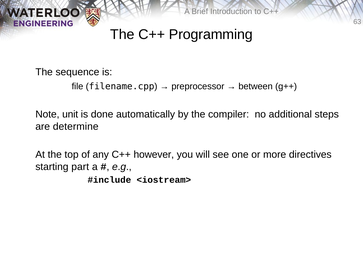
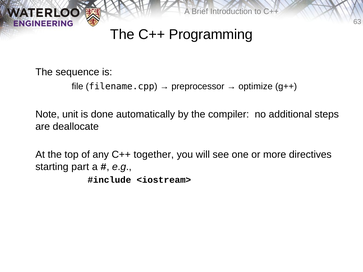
between: between -> optimize (256, 87)
determine: determine -> deallocate (76, 127)
however: however -> together (154, 155)
